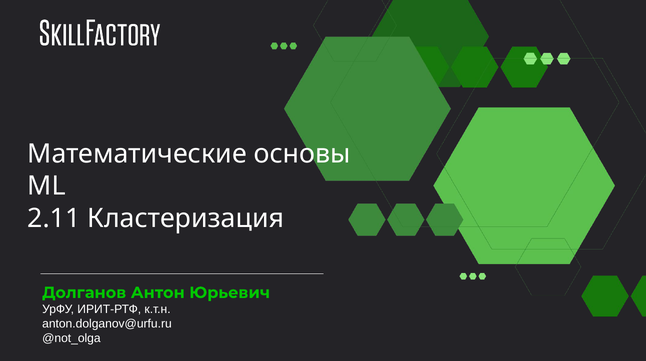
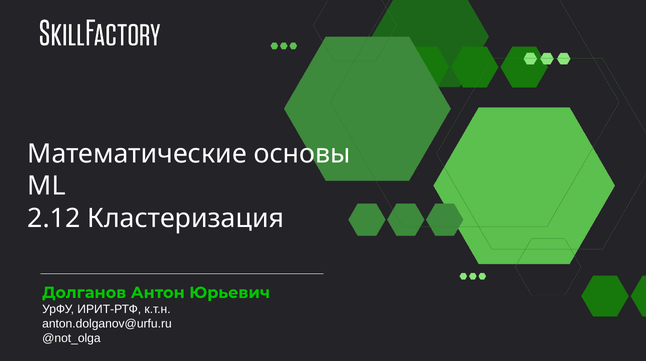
2.11: 2.11 -> 2.12 (54, 218)
